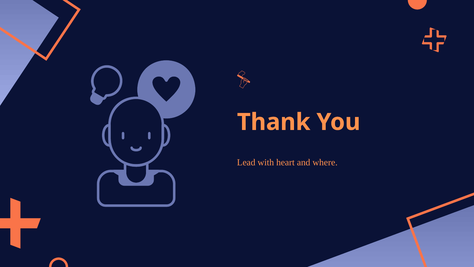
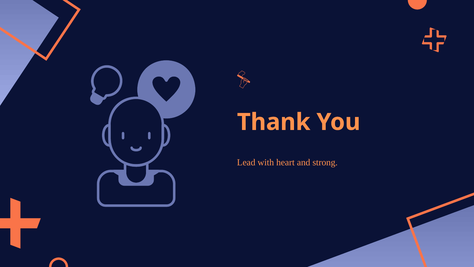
where: where -> strong (325, 162)
